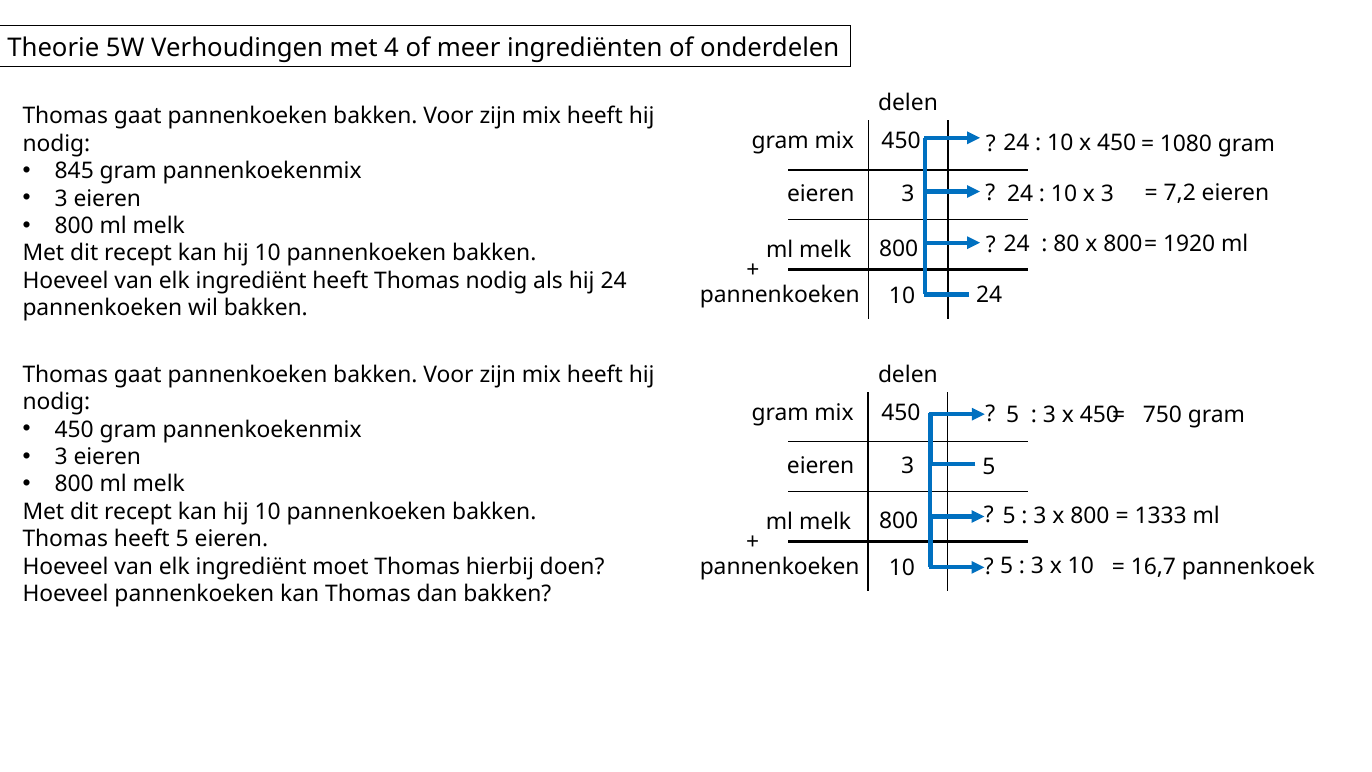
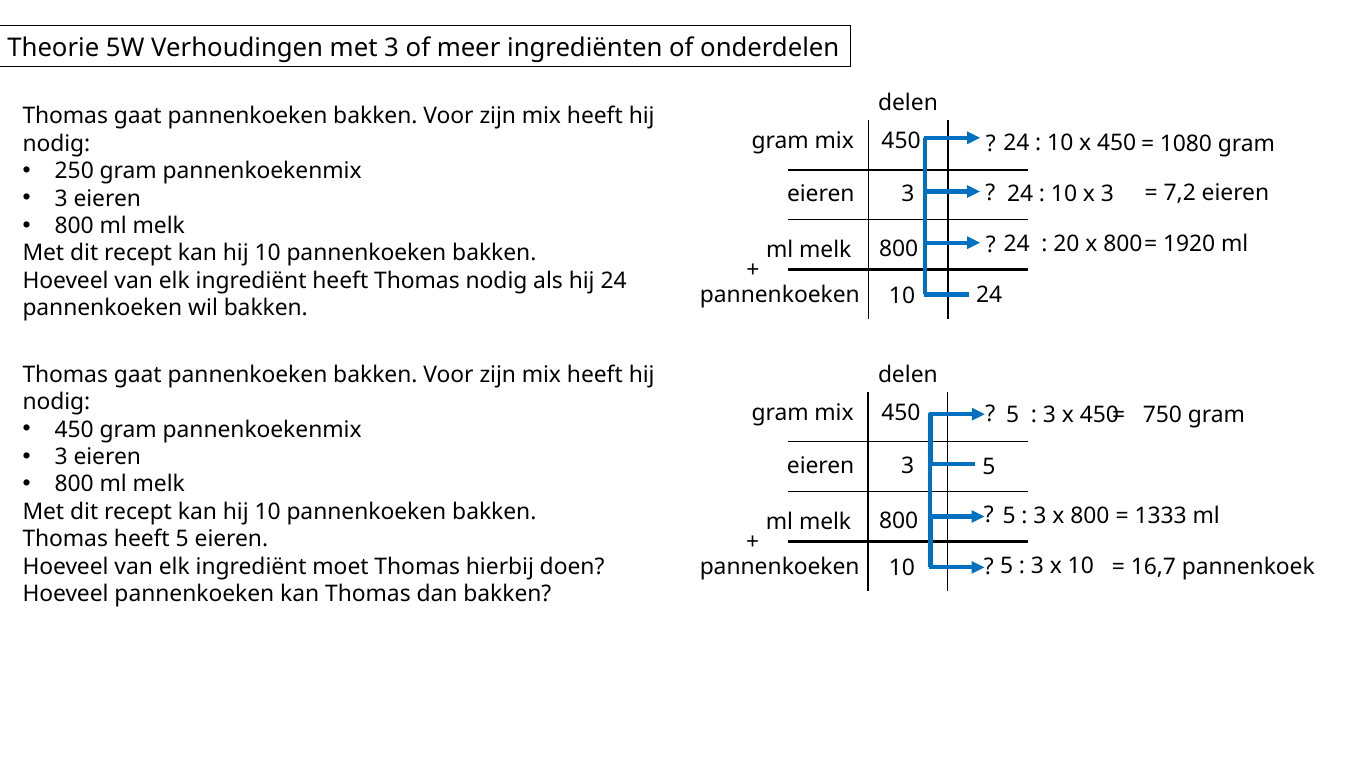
met 4: 4 -> 3 (392, 48)
845: 845 -> 250 (74, 171)
80: 80 -> 20 (1066, 244)
